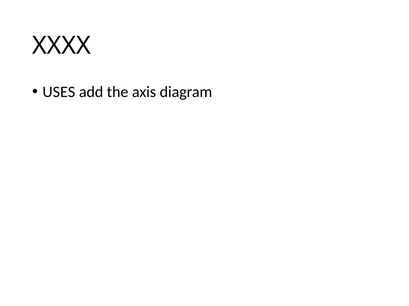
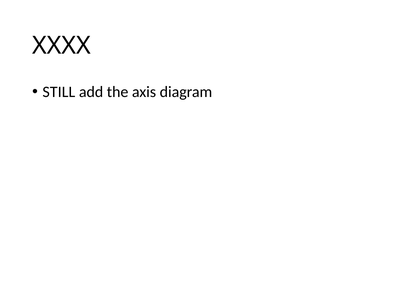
USES: USES -> STILL (59, 92)
